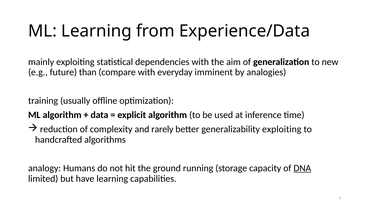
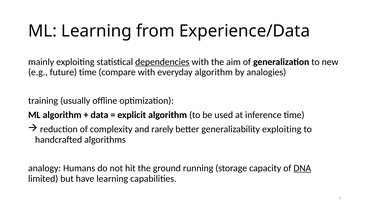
dependencies underline: none -> present (162, 62)
future than: than -> time (88, 72)
everyday imminent: imminent -> algorithm (214, 72)
